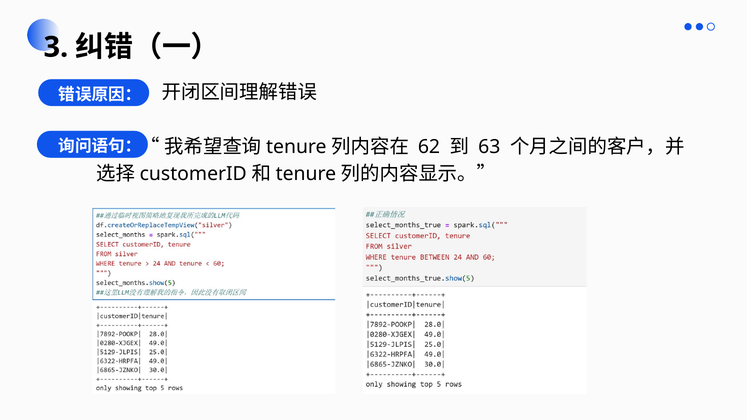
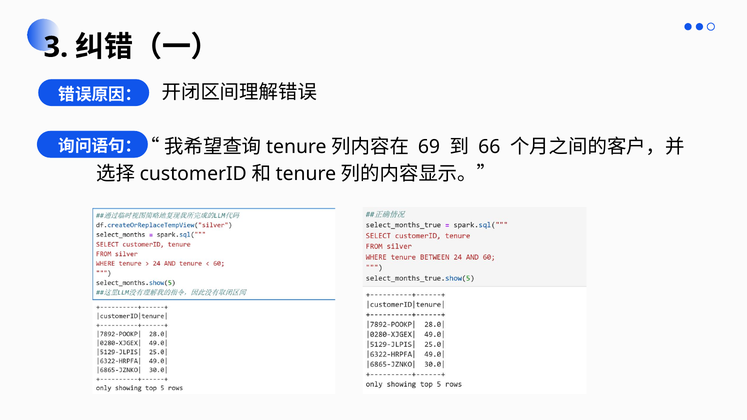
62: 62 -> 69 (429, 147)
63: 63 -> 66 (489, 147)
